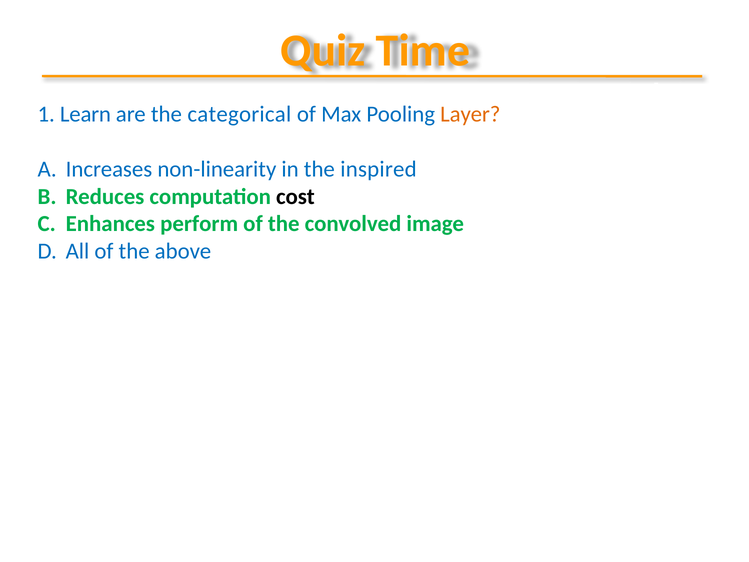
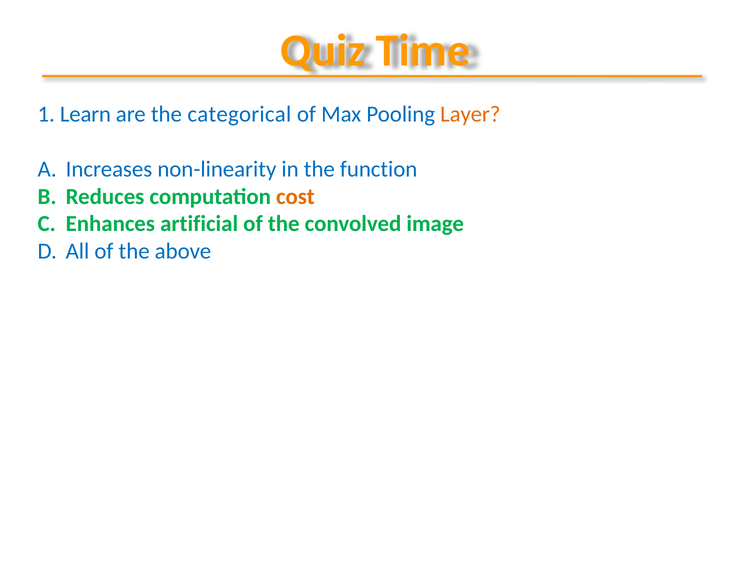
inspired: inspired -> function (379, 169)
cost colour: black -> orange (295, 196)
perform: perform -> artificial (199, 224)
